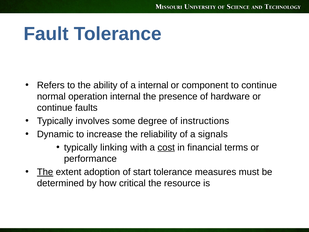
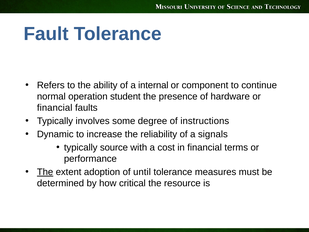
operation internal: internal -> student (125, 96)
continue: continue -> financial (55, 108)
linking: linking -> source (114, 147)
cost underline: present -> none (166, 147)
start: start -> until (142, 172)
